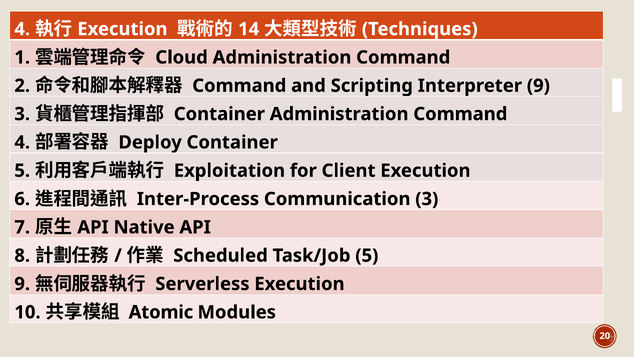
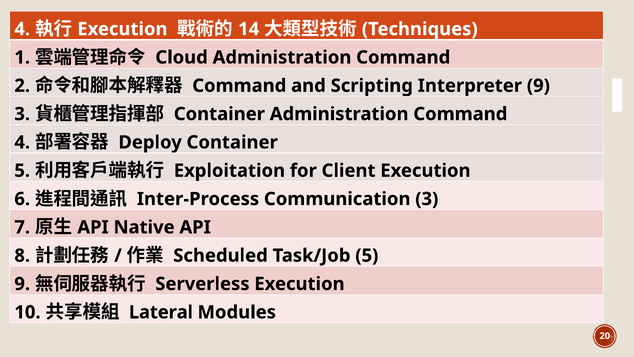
Atomic: Atomic -> Lateral (161, 312)
